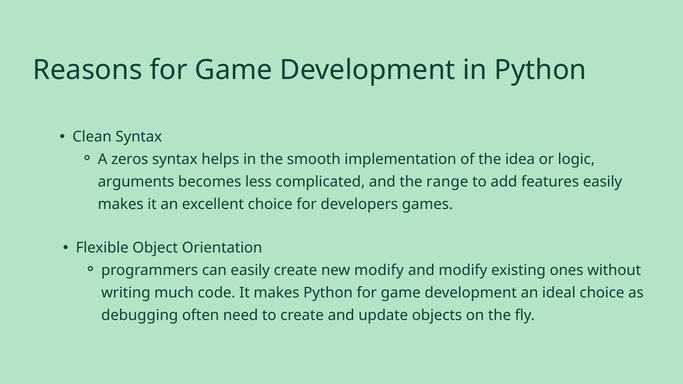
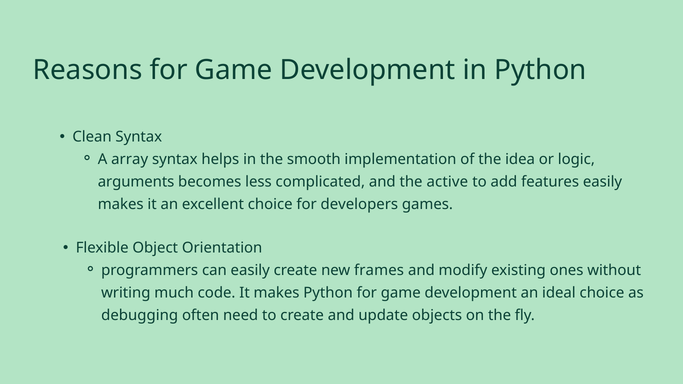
zeros: zeros -> array (130, 159)
range: range -> active (447, 182)
new modify: modify -> frames (379, 271)
